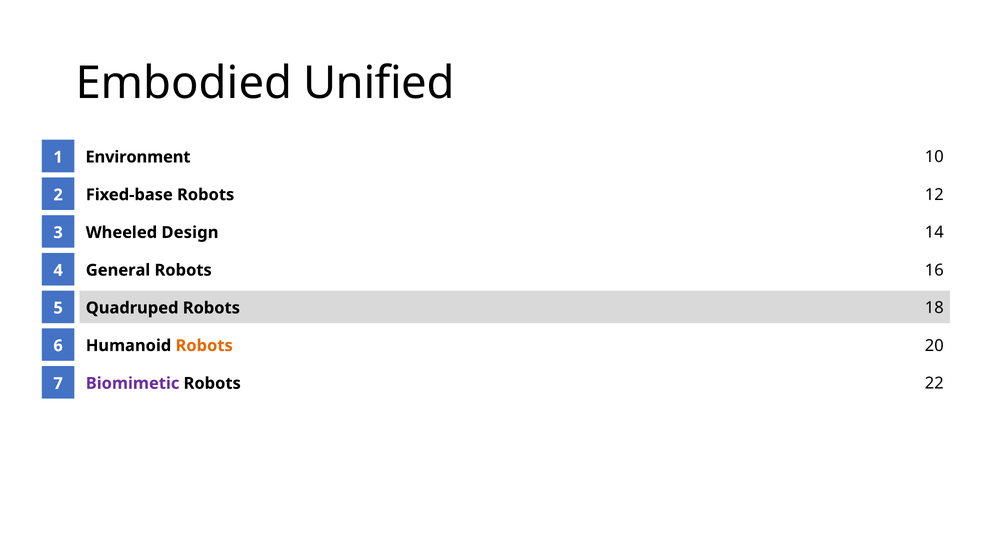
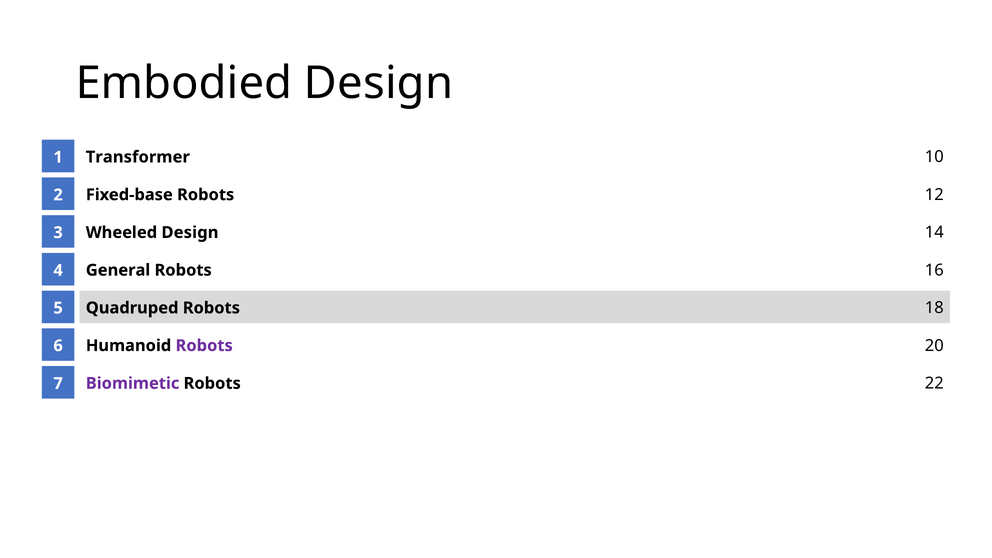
Embodied Unified: Unified -> Design (379, 83)
Environment: Environment -> Transformer (138, 157)
Robots colour: orange -> purple (204, 346)
